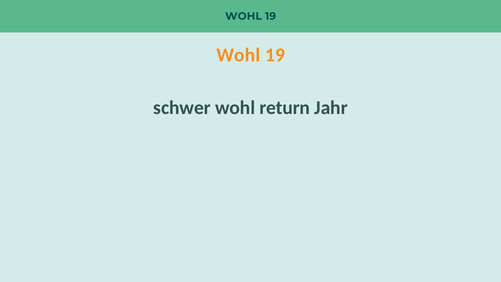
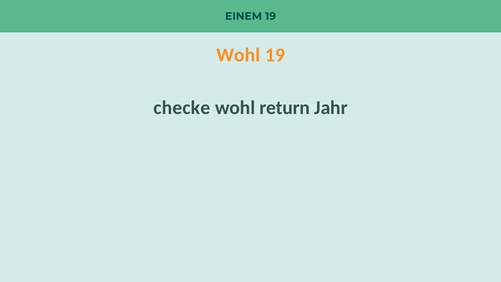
WOHL: WOHL -> EINEM (244, 16)
schwer: schwer -> checke (182, 107)
